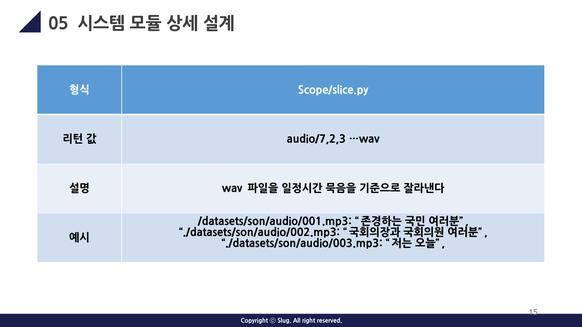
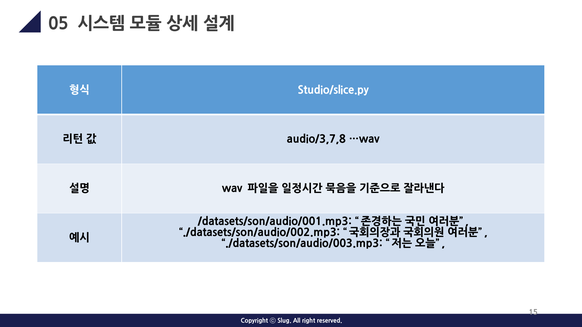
Scope/slice.py: Scope/slice.py -> Studio/slice.py (333, 90)
audio/7,2,3: audio/7,2,3 -> audio/3,7,8 (316, 140)
